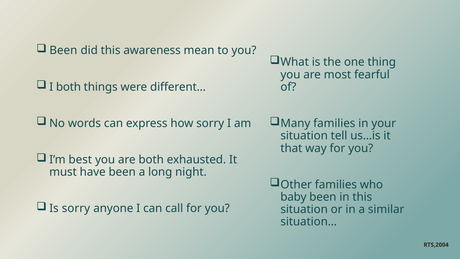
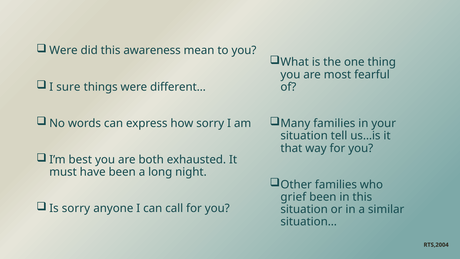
Been: Been -> Were (63, 50)
I both: both -> sure (68, 87)
baby: baby -> grief (293, 197)
